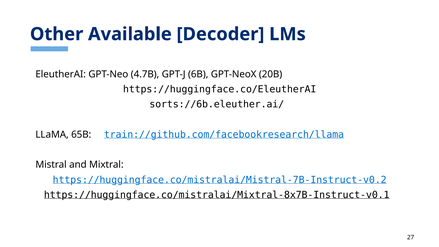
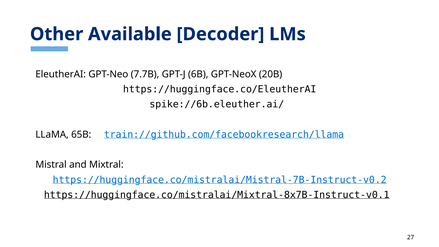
4.7B: 4.7B -> 7.7B (145, 74)
sorts://6b.eleuther.ai/: sorts://6b.eleuther.ai/ -> spike://6b.eleuther.ai/ (217, 104)
